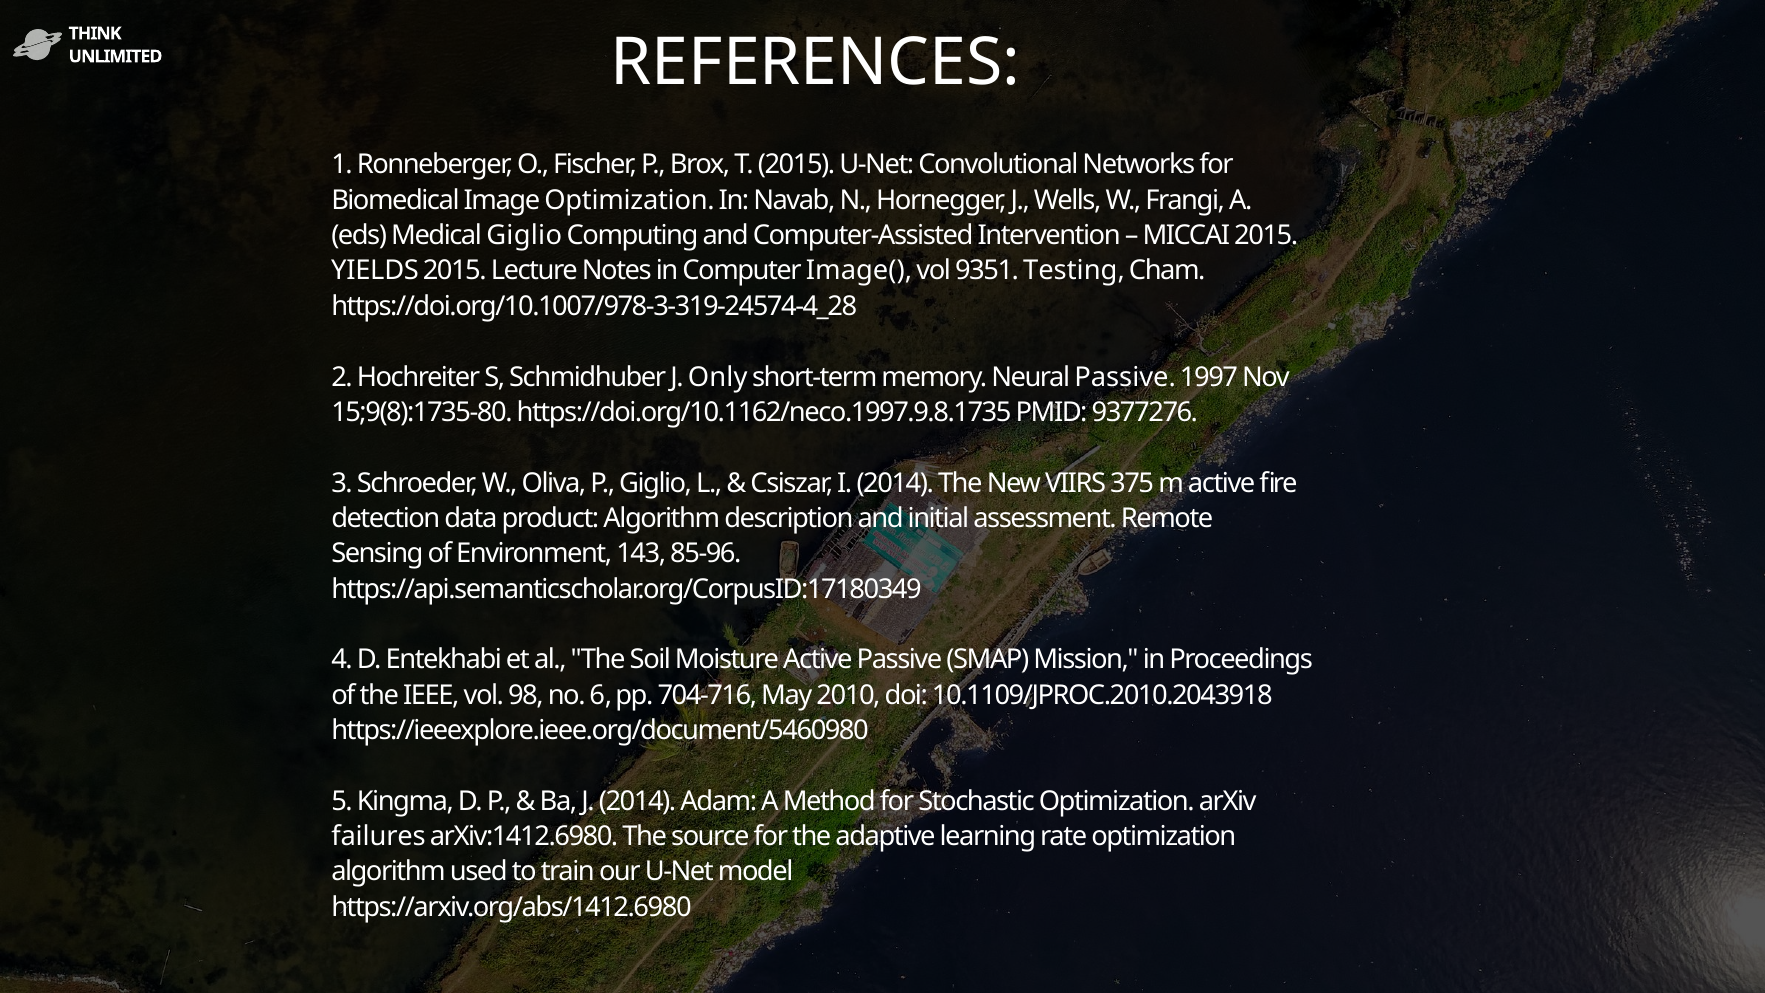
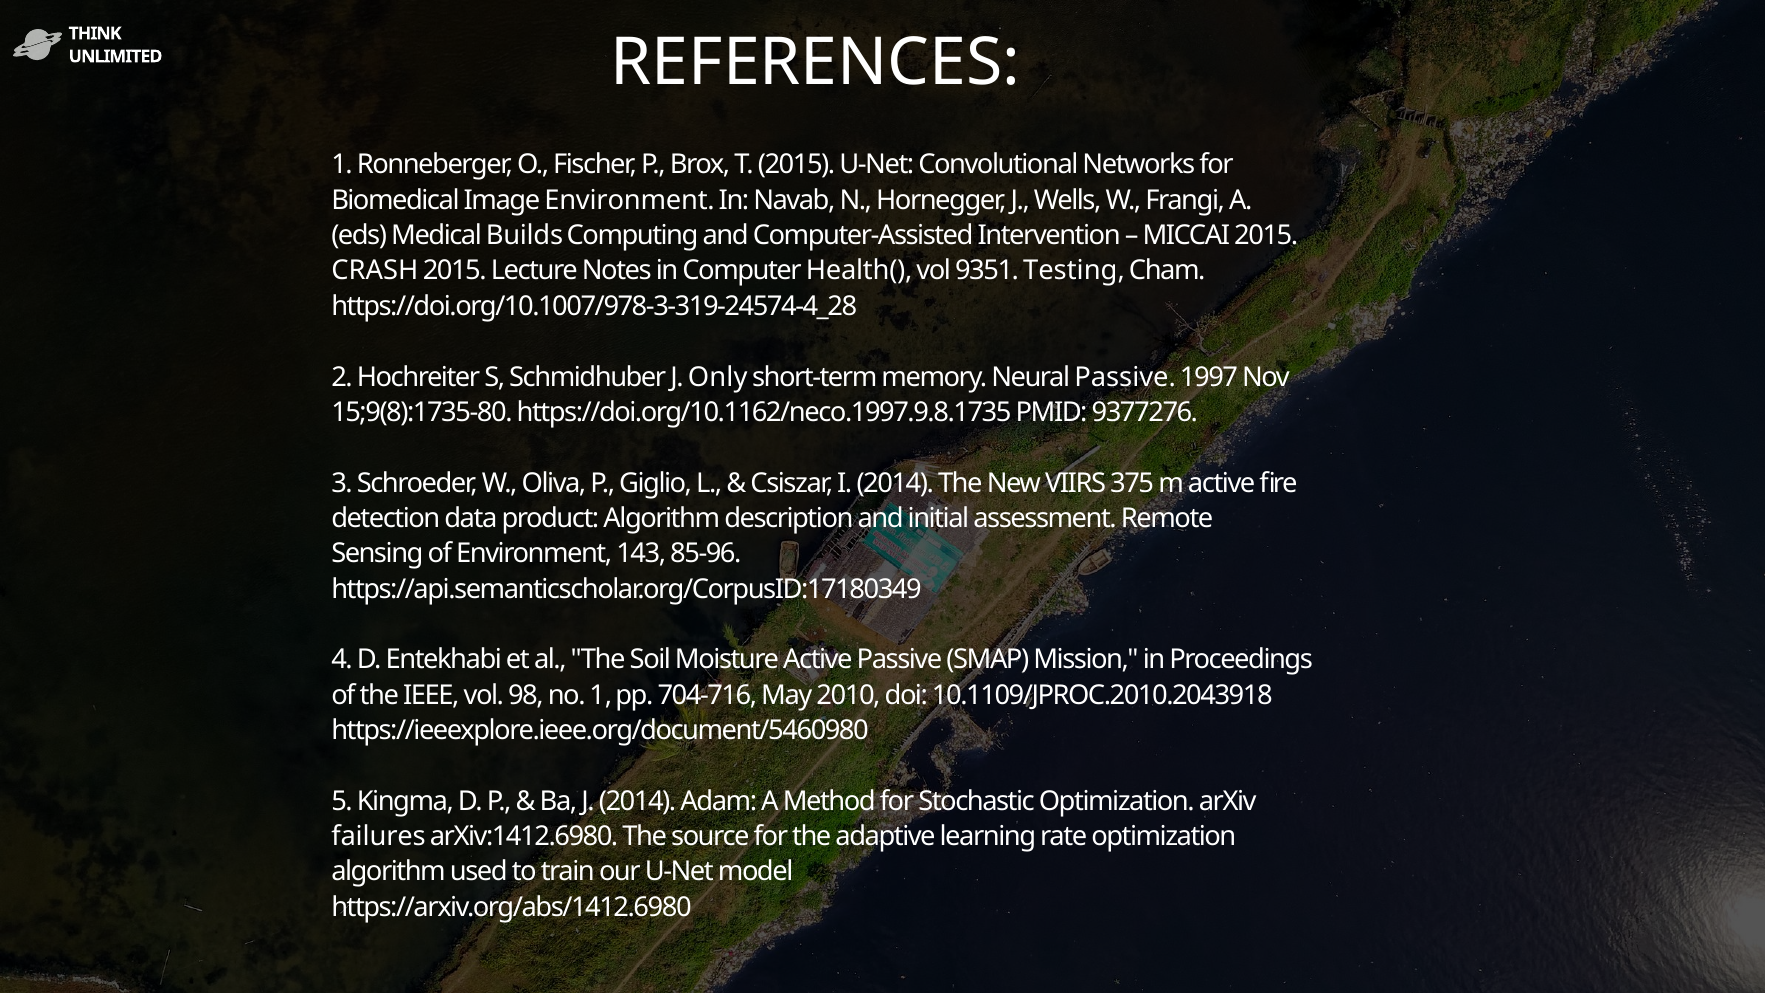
Image Optimization: Optimization -> Environment (630, 200)
Medical Giglio: Giglio -> Builds (524, 236)
YIELDS: YIELDS -> CRASH (375, 271)
Image(: Image( -> Health( (859, 271)
no 6: 6 -> 1 (601, 695)
